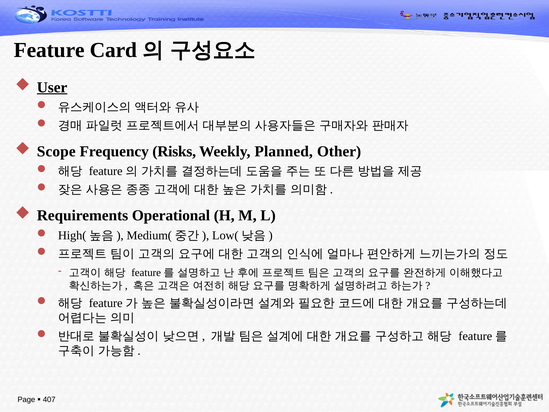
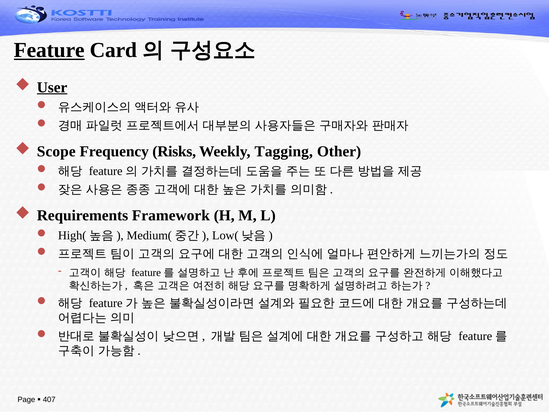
Feature underline: none -> present (49, 50)
Planned: Planned -> Tagging (284, 151)
Operational: Operational -> Framework (171, 215)
